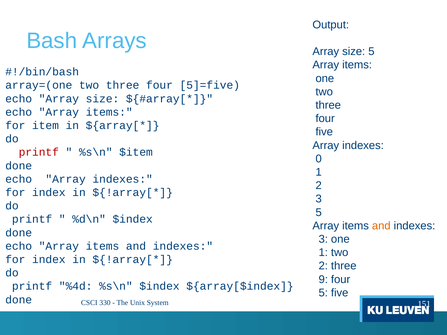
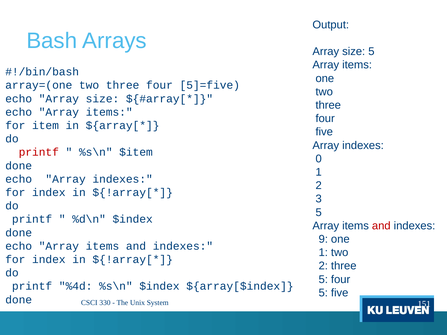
and colour: orange -> red (381, 226)
3: 3 -> 9 (323, 239)
9: 9 -> 5 (323, 280)
